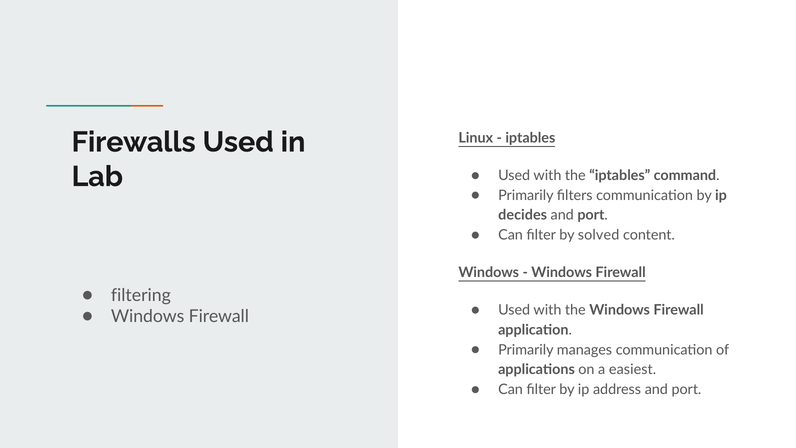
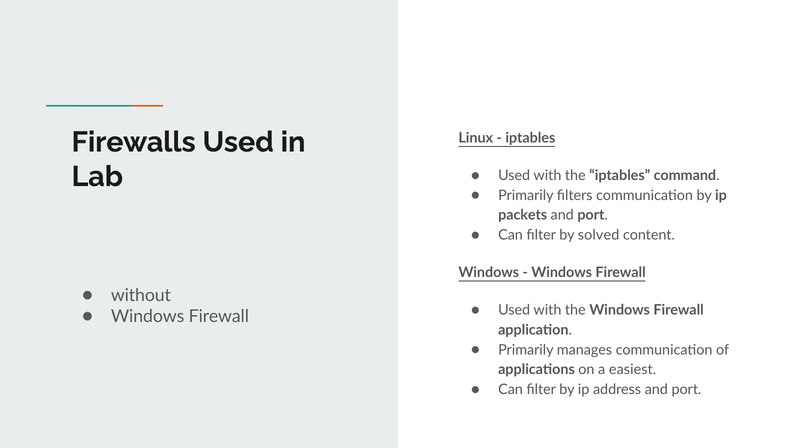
decides: decides -> packets (523, 215)
filtering: filtering -> without (141, 295)
